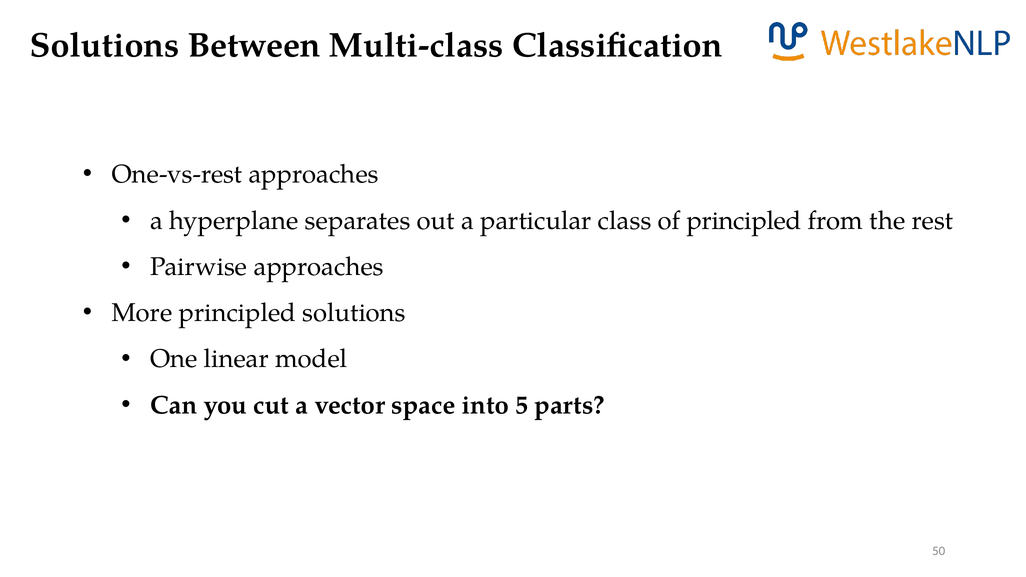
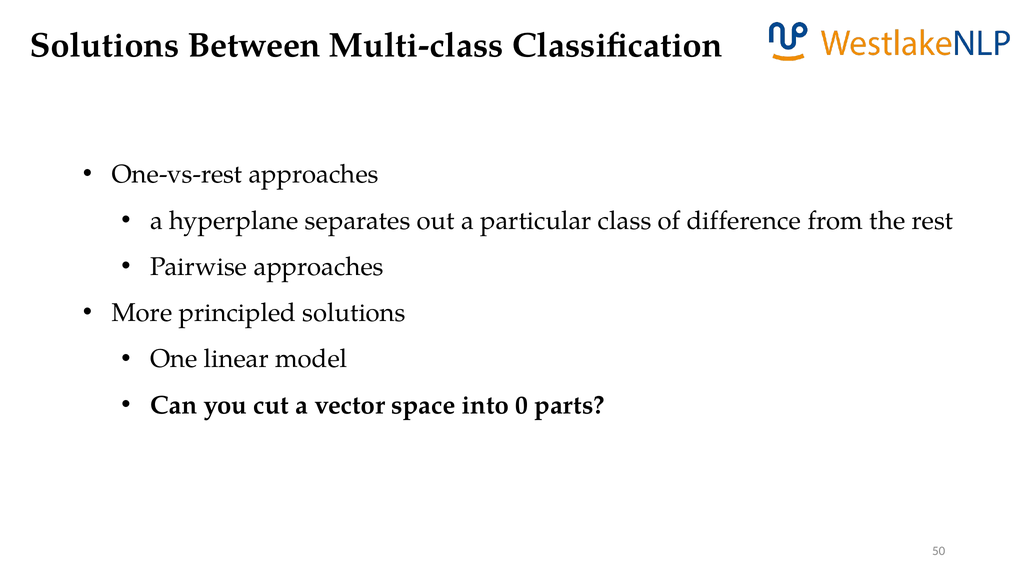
of principled: principled -> difference (744, 221)
5: 5 -> 0 (522, 405)
